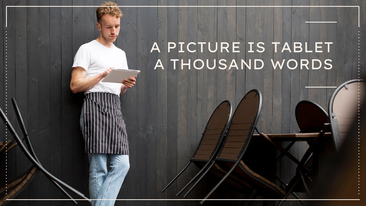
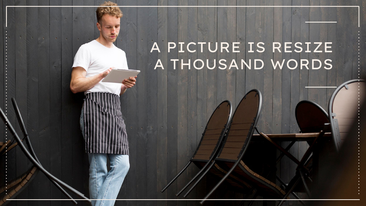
TABLET: TABLET -> RESIZE (302, 48)
